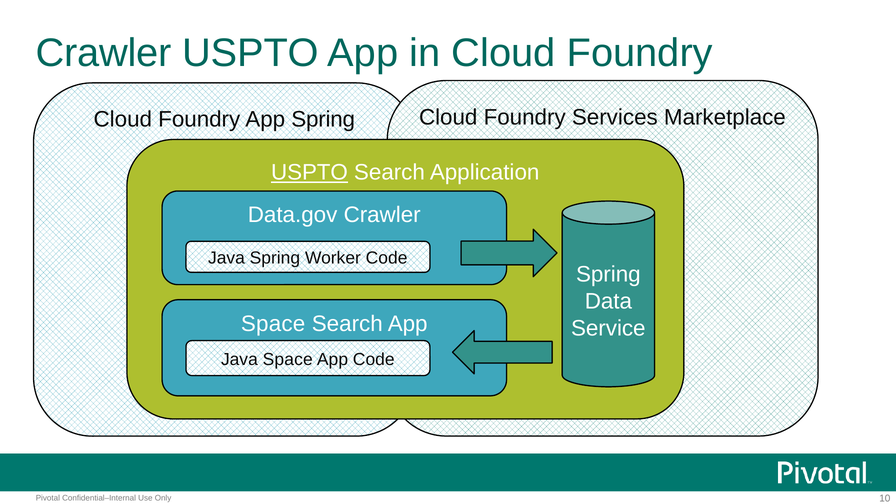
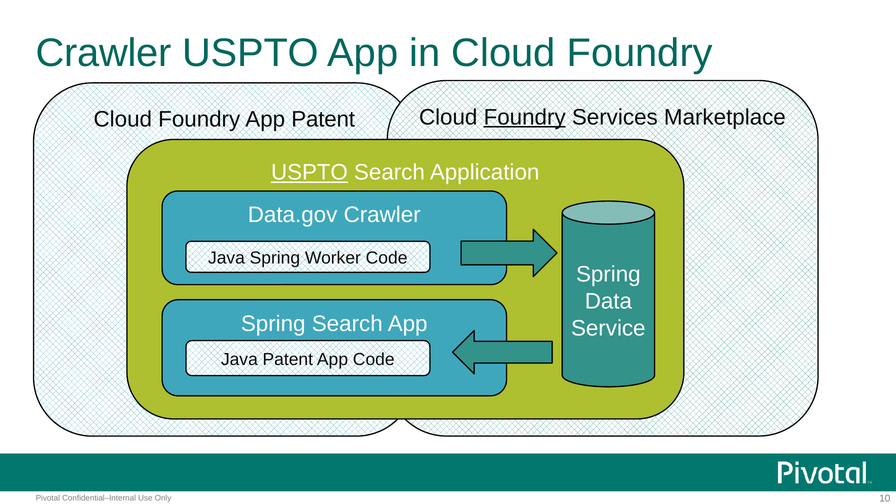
App Spring: Spring -> Patent (323, 119)
Foundry underline: none -> present (525, 117)
Space: Space -> Spring (273, 324)
Java Space: Space -> Patent (288, 359)
